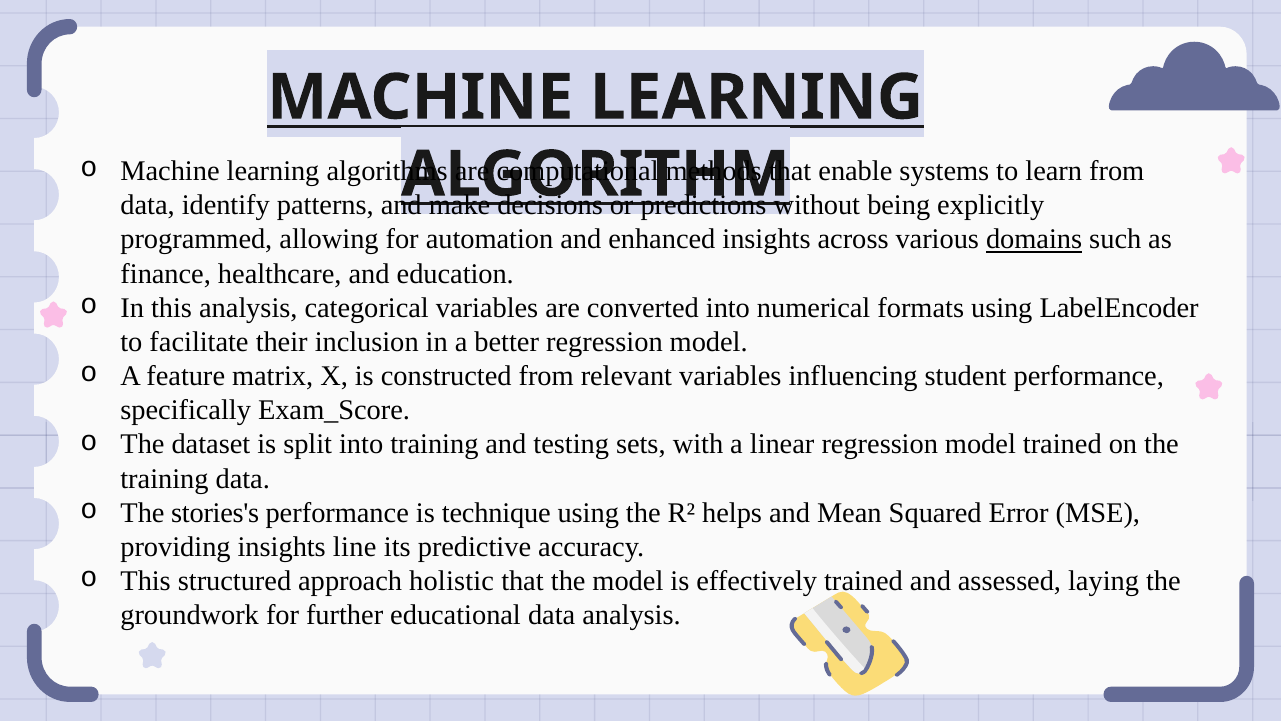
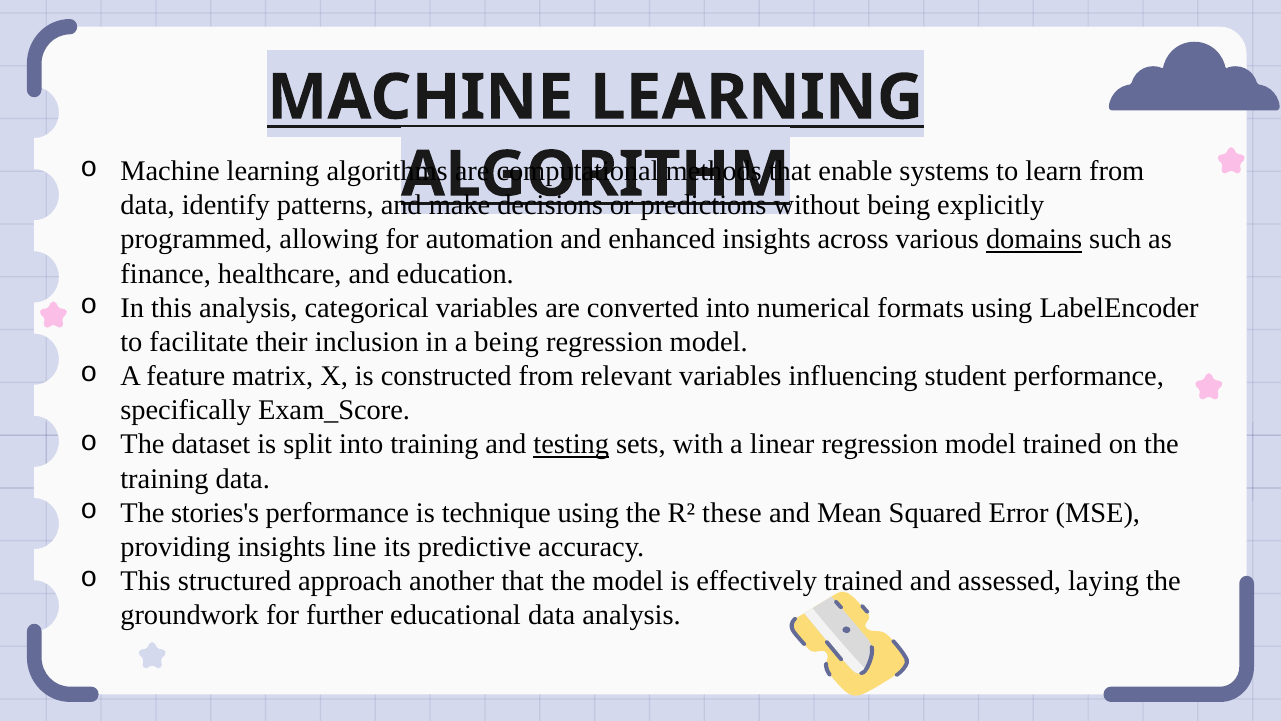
a better: better -> being (507, 342)
testing underline: none -> present (571, 444)
helps: helps -> these (732, 513)
holistic: holistic -> another (452, 581)
